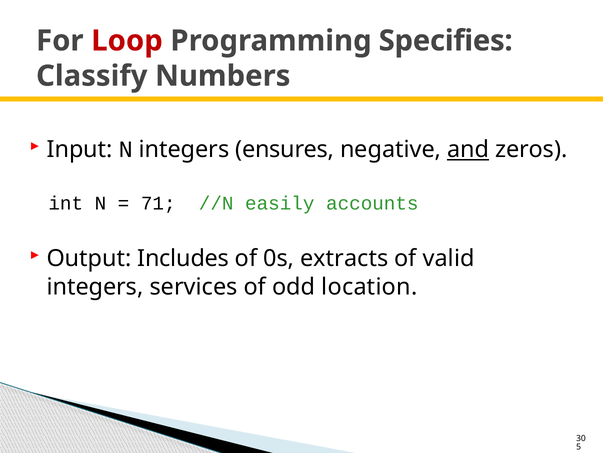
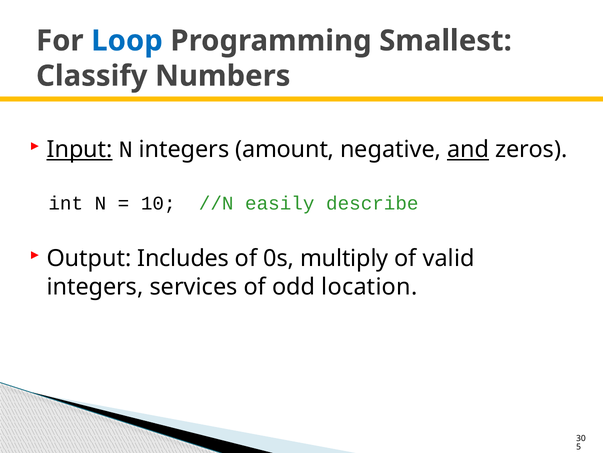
Loop colour: red -> blue (127, 41)
Specifies: Specifies -> Smallest (446, 41)
Input underline: none -> present (80, 149)
ensures: ensures -> amount (285, 149)
71: 71 -> 10 (158, 203)
accounts: accounts -> describe (372, 203)
extracts: extracts -> multiply (344, 258)
